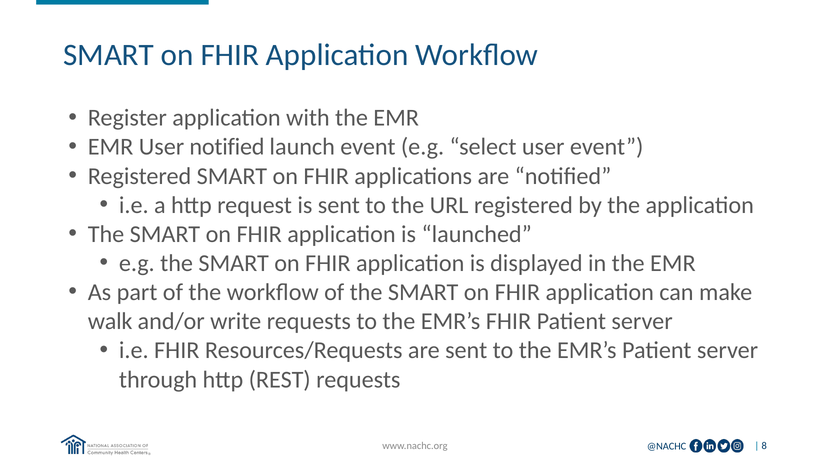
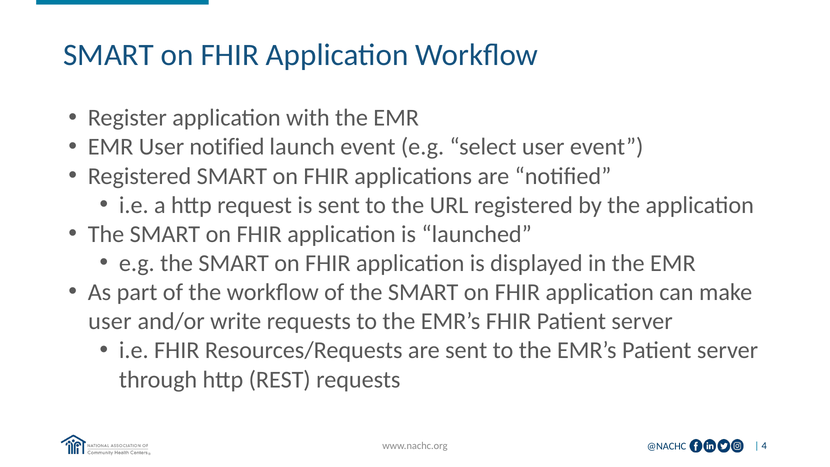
walk: walk -> user (110, 321)
8: 8 -> 4 (764, 446)
